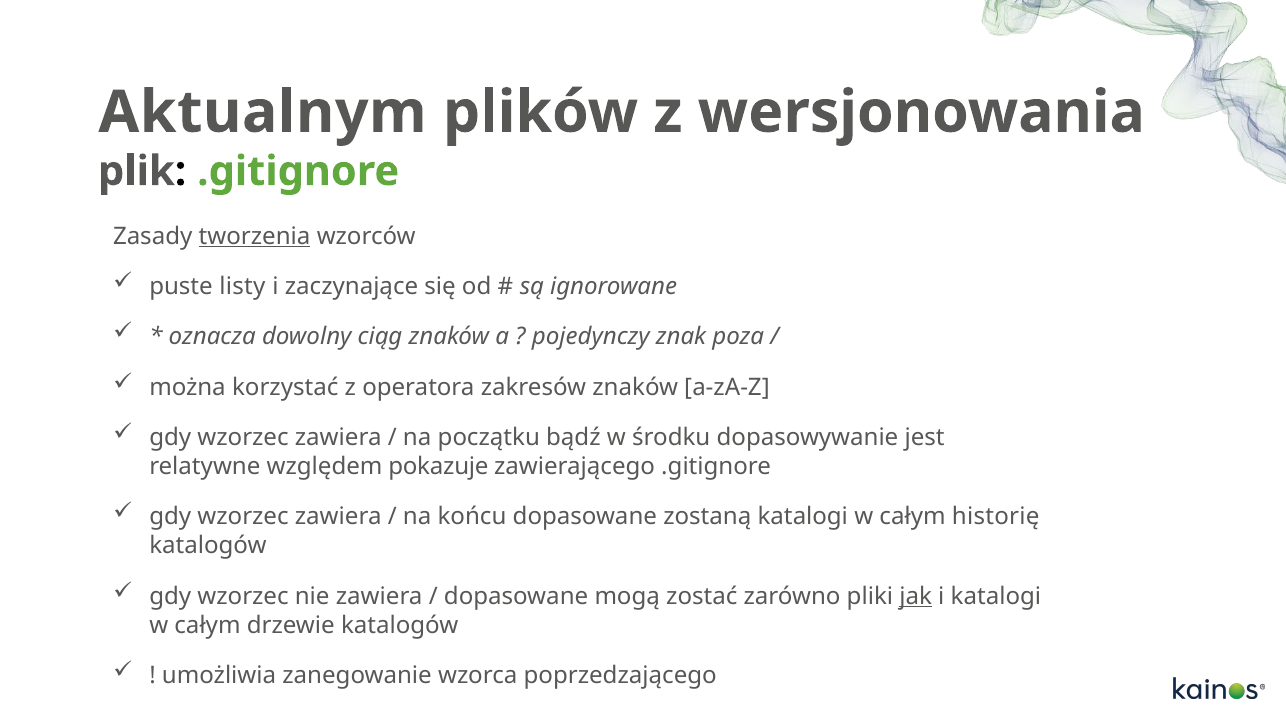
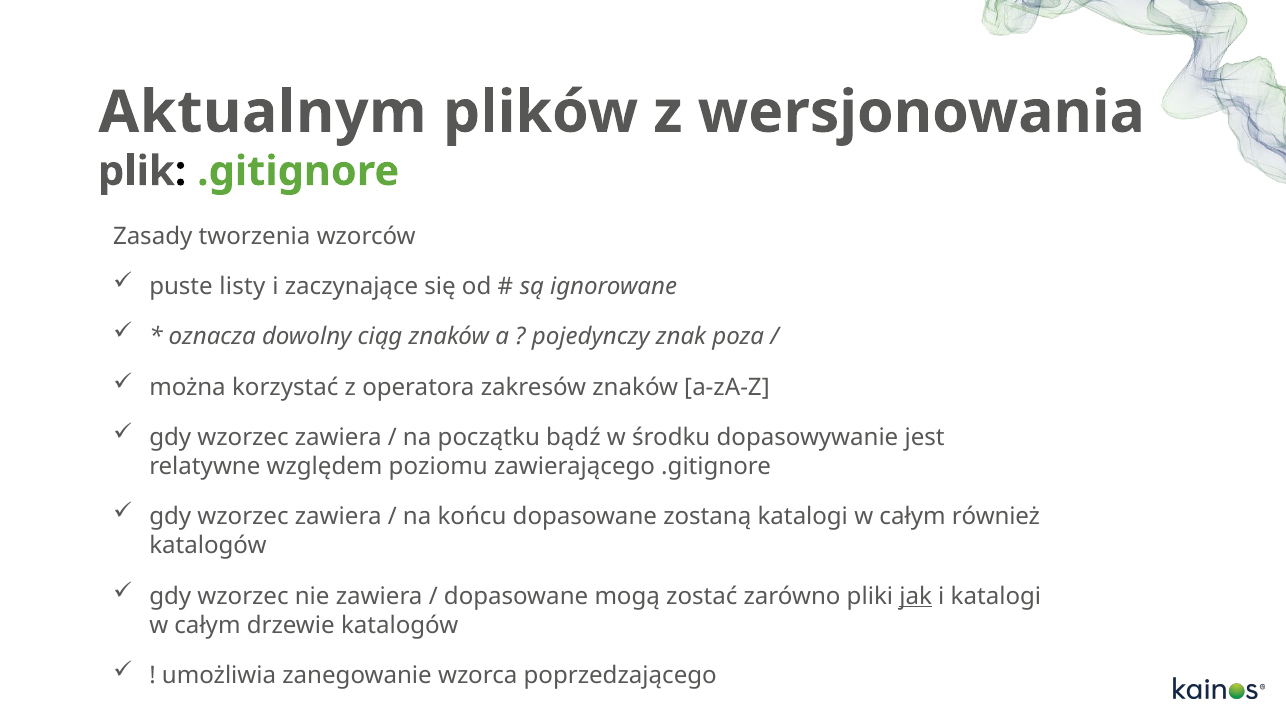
tworzenia underline: present -> none (255, 236)
pokazuje: pokazuje -> poziomu (438, 467)
historię: historię -> również (996, 517)
